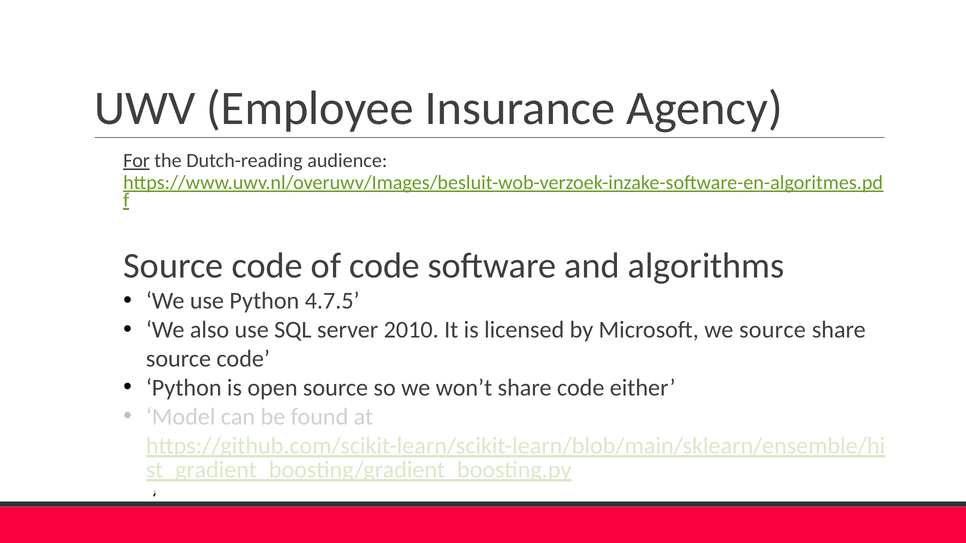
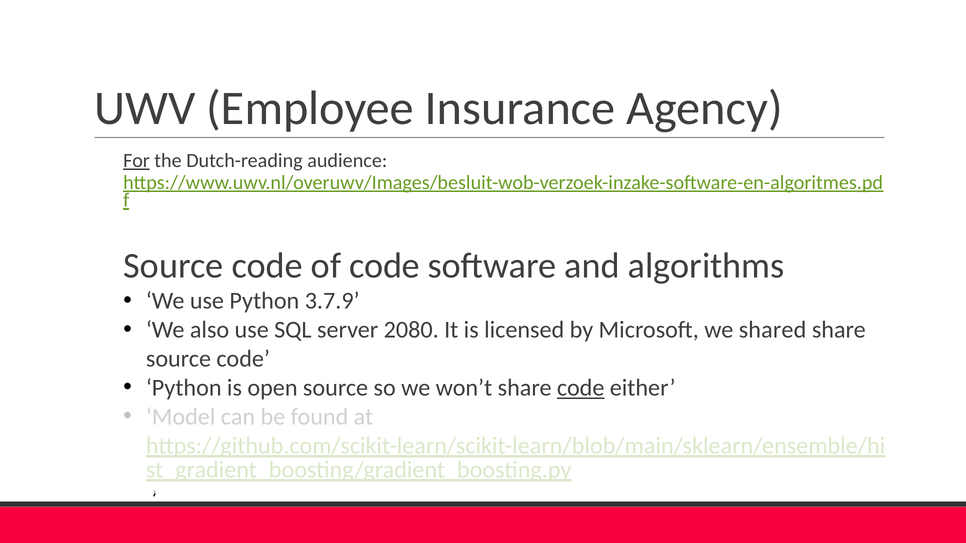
4.7.5: 4.7.5 -> 3.7.9 (332, 301)
2010: 2010 -> 2080 (411, 330)
we source: source -> shared (773, 330)
code underline: none -> present (581, 388)
